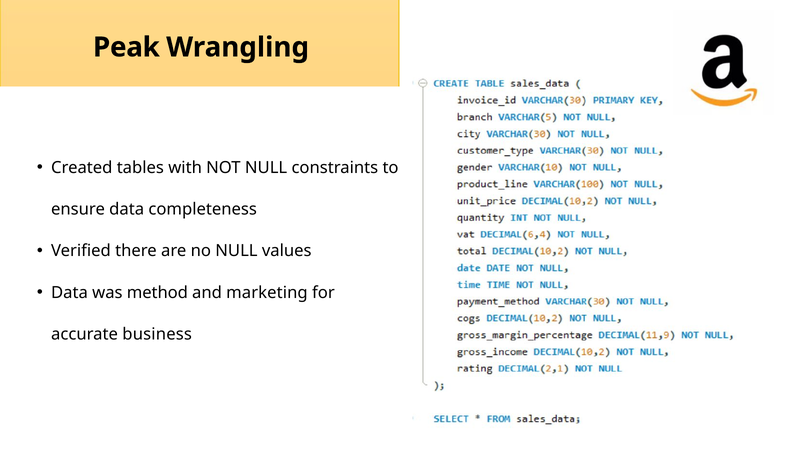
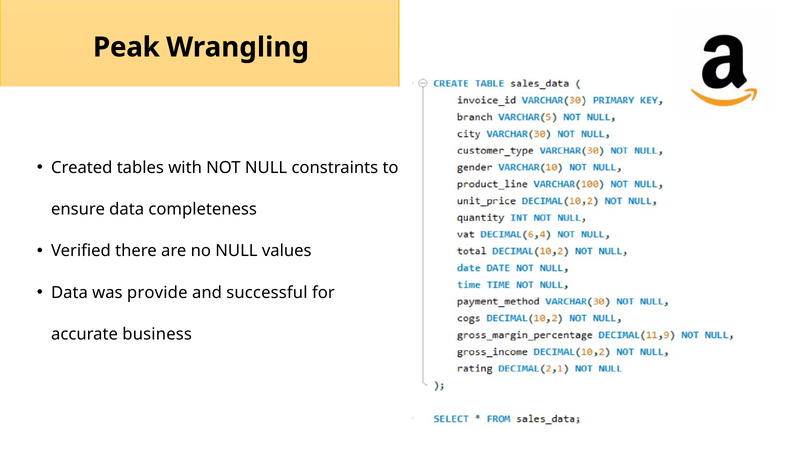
method: method -> provide (157, 292)
marketing: marketing -> successful (267, 292)
